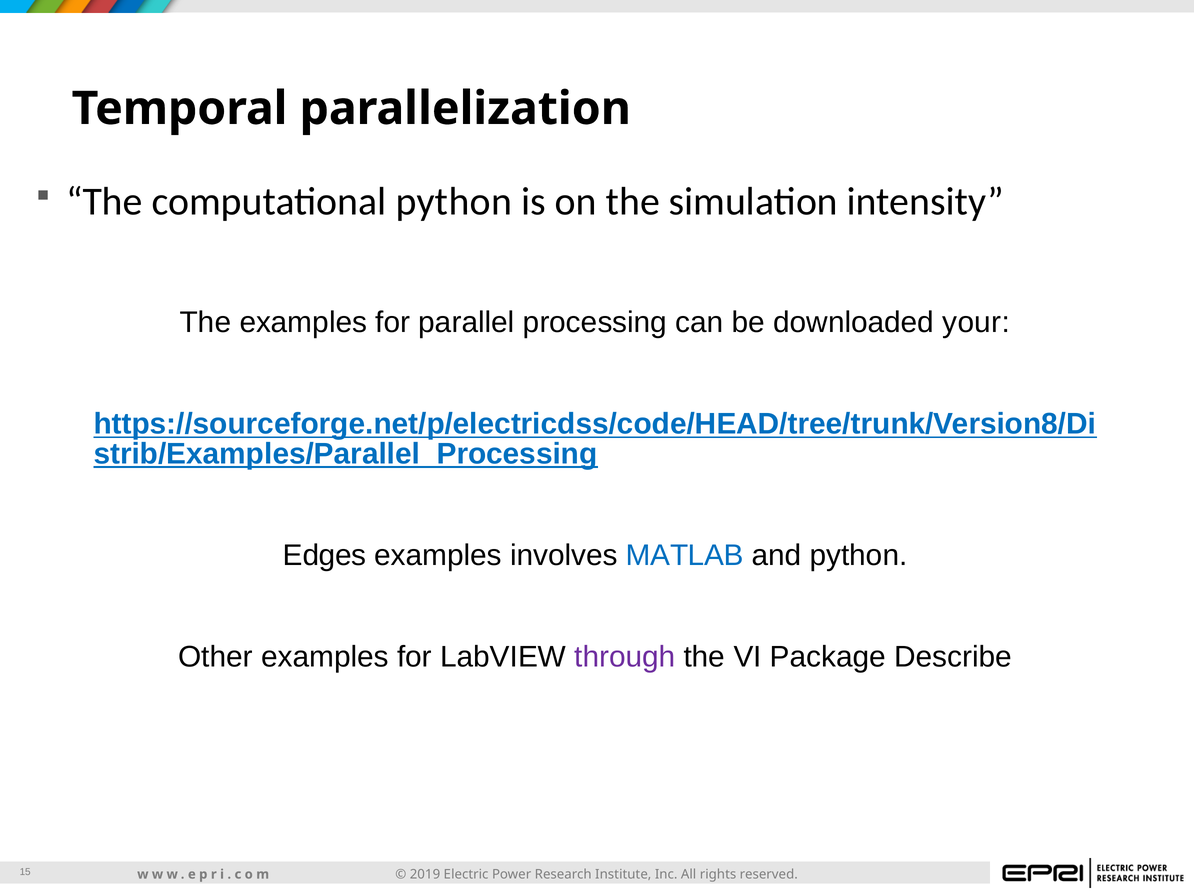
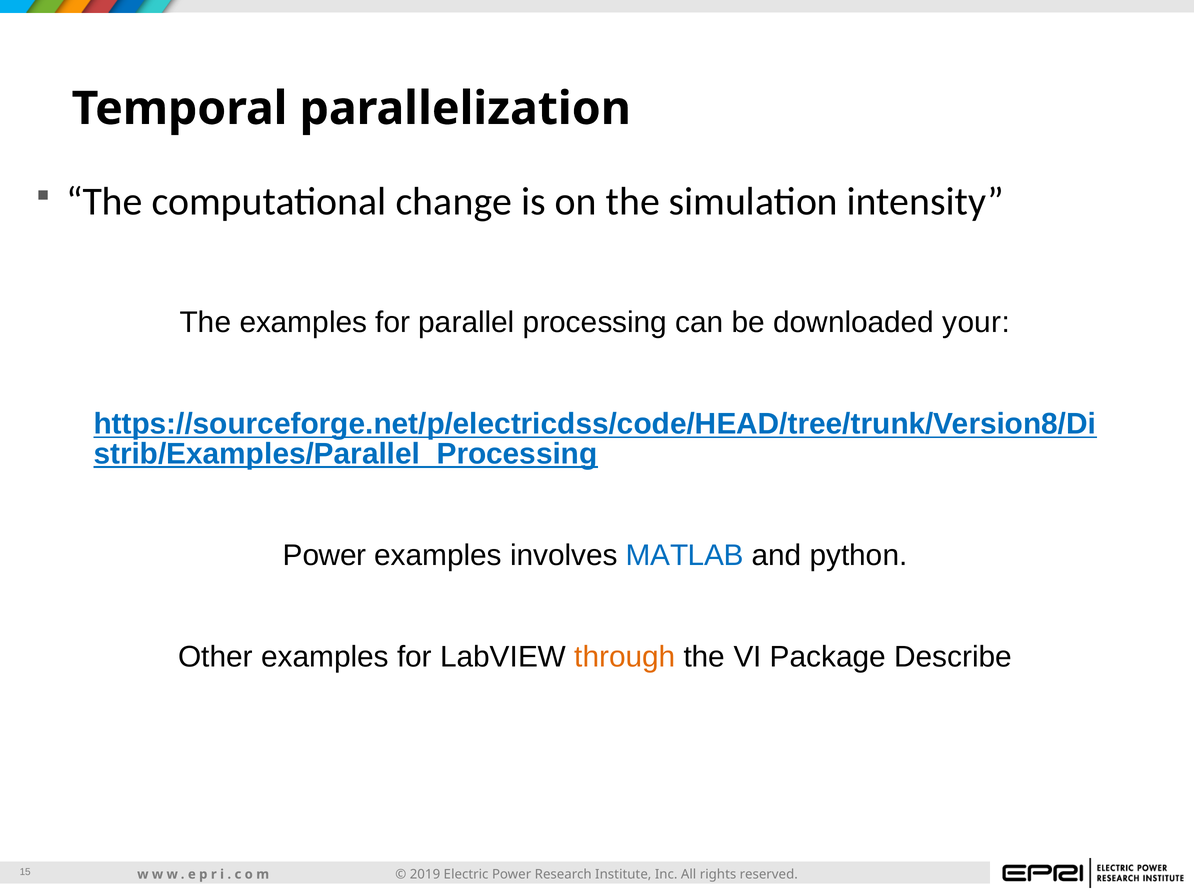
computational python: python -> change (454, 202)
Edges: Edges -> Power (325, 556)
through colour: purple -> orange (625, 657)
